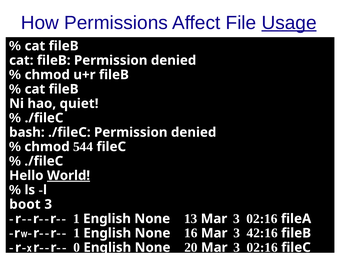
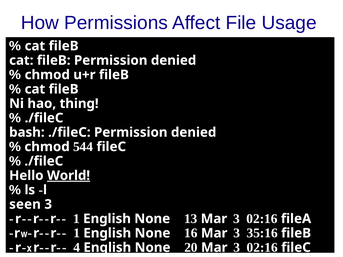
Usage underline: present -> none (289, 23)
quiet: quiet -> thing (79, 104)
boot: boot -> seen (25, 205)
42:16: 42:16 -> 35:16 (262, 233)
0: 0 -> 4 (77, 248)
